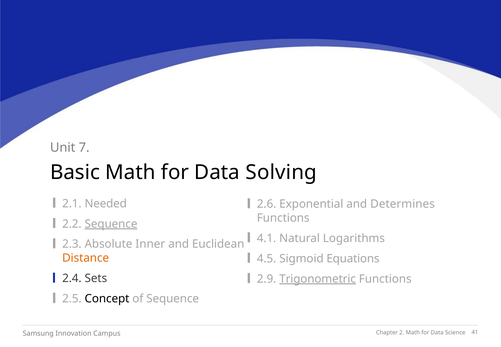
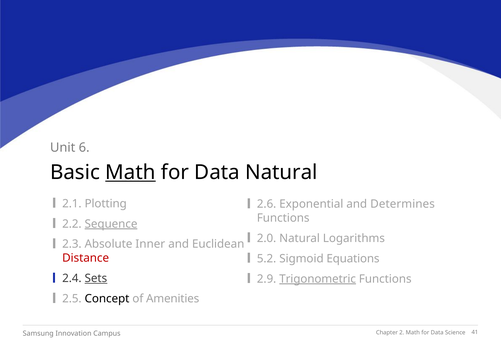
7: 7 -> 6 (84, 148)
Math underline: none -> present (130, 172)
Data Solving: Solving -> Natural (281, 172)
Needed: Needed -> Plotting (106, 204)
4.1: 4.1 -> 2.0 (267, 238)
Distance colour: orange -> red (86, 258)
4.5: 4.5 -> 5.2 (267, 259)
Sets underline: none -> present (96, 278)
of Sequence: Sequence -> Amenities (173, 299)
